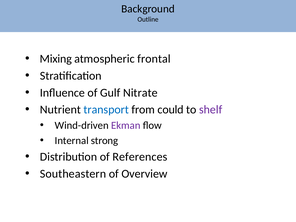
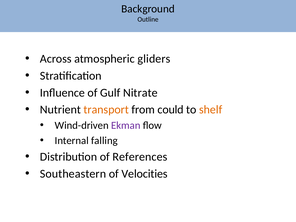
Mixing: Mixing -> Across (56, 59)
frontal: frontal -> gliders (154, 59)
transport colour: blue -> orange (106, 110)
shelf colour: purple -> orange (211, 110)
strong: strong -> falling (104, 141)
Overview: Overview -> Velocities (145, 174)
